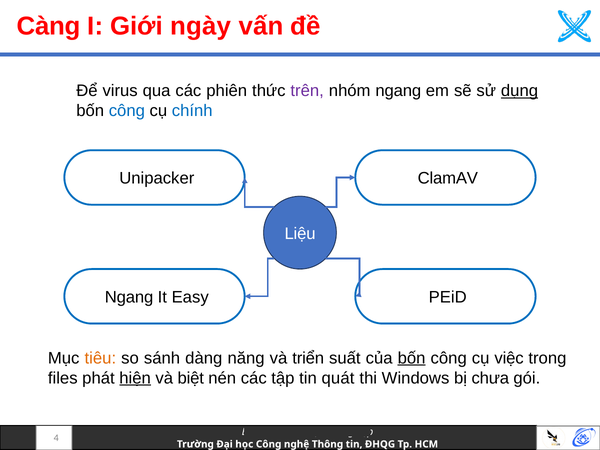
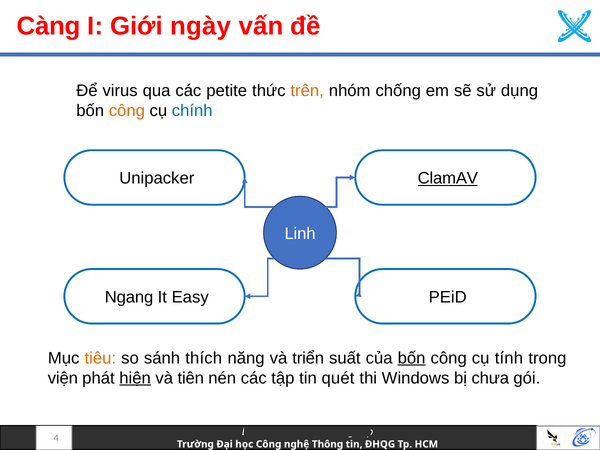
phiên: phiên -> petite (227, 91)
trên colour: purple -> orange (307, 91)
nhóm ngang: ngang -> chống (398, 91)
dụng underline: present -> none (520, 91)
công colour: blue -> orange (127, 111)
ClamAV underline: none -> present (448, 178)
Liệu: Liệu -> Linh (300, 234)
dàng: dàng -> thích (204, 358)
việc: việc -> tính (509, 358)
files: files -> viện (63, 378)
biệt: biệt -> tiên (191, 378)
quát: quát -> quét (338, 378)
